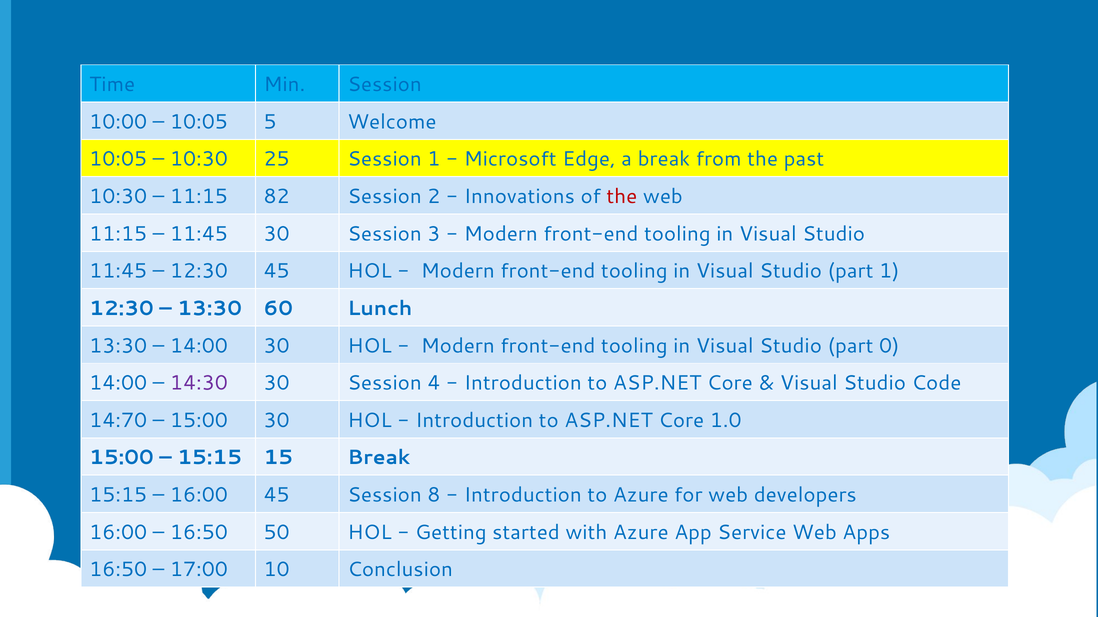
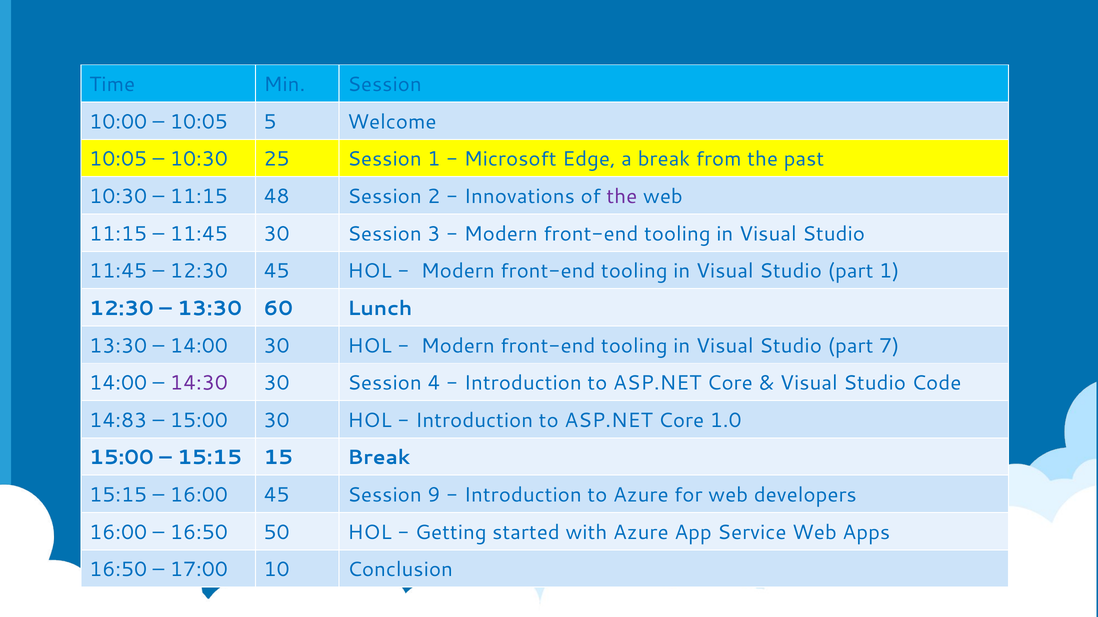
82: 82 -> 48 (277, 197)
the colour: red -> purple (622, 197)
0: 0 -> 7 (889, 346)
14:70: 14:70 -> 14:83 (118, 421)
8: 8 -> 9 (434, 495)
